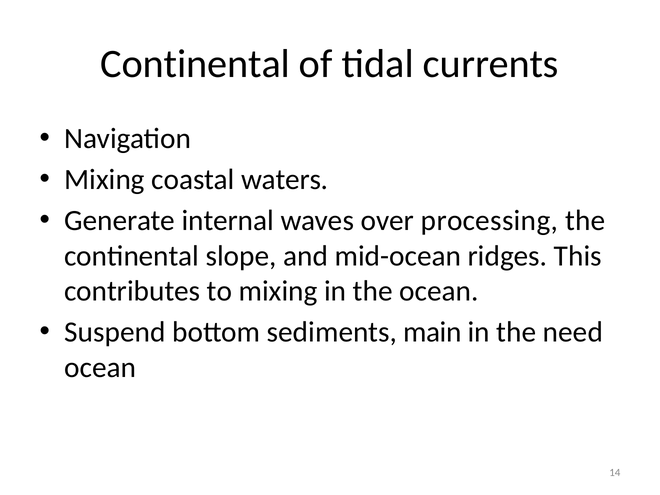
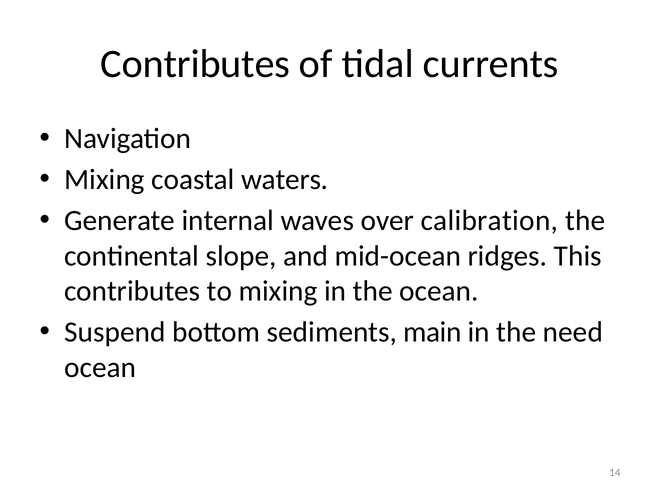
Continental: Continental -> Contributes (195, 64)
processing: processing -> calibration (489, 221)
